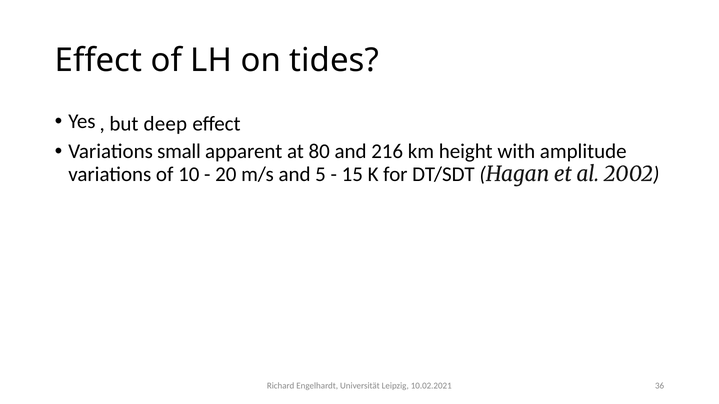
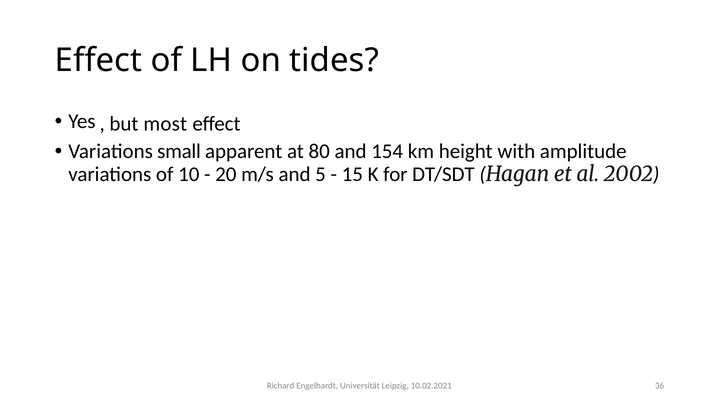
deep: deep -> most (165, 124)
216: 216 -> 154 (387, 152)
